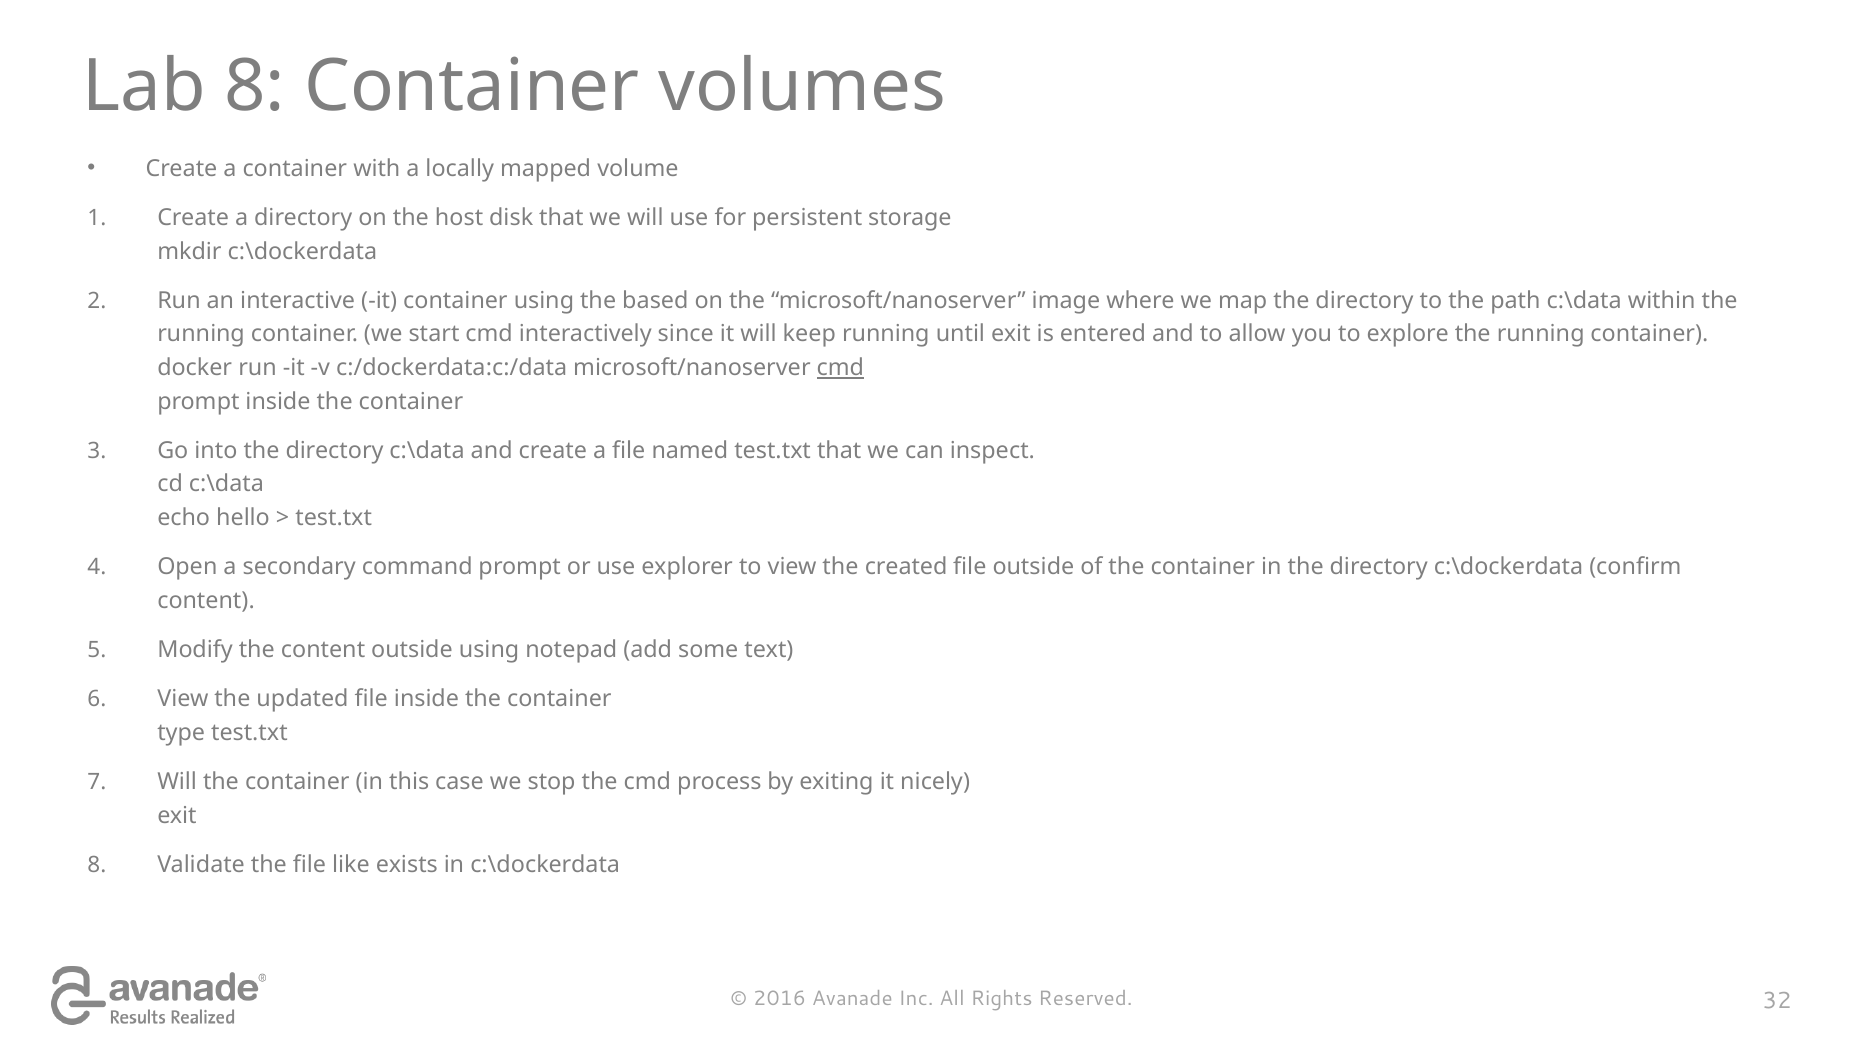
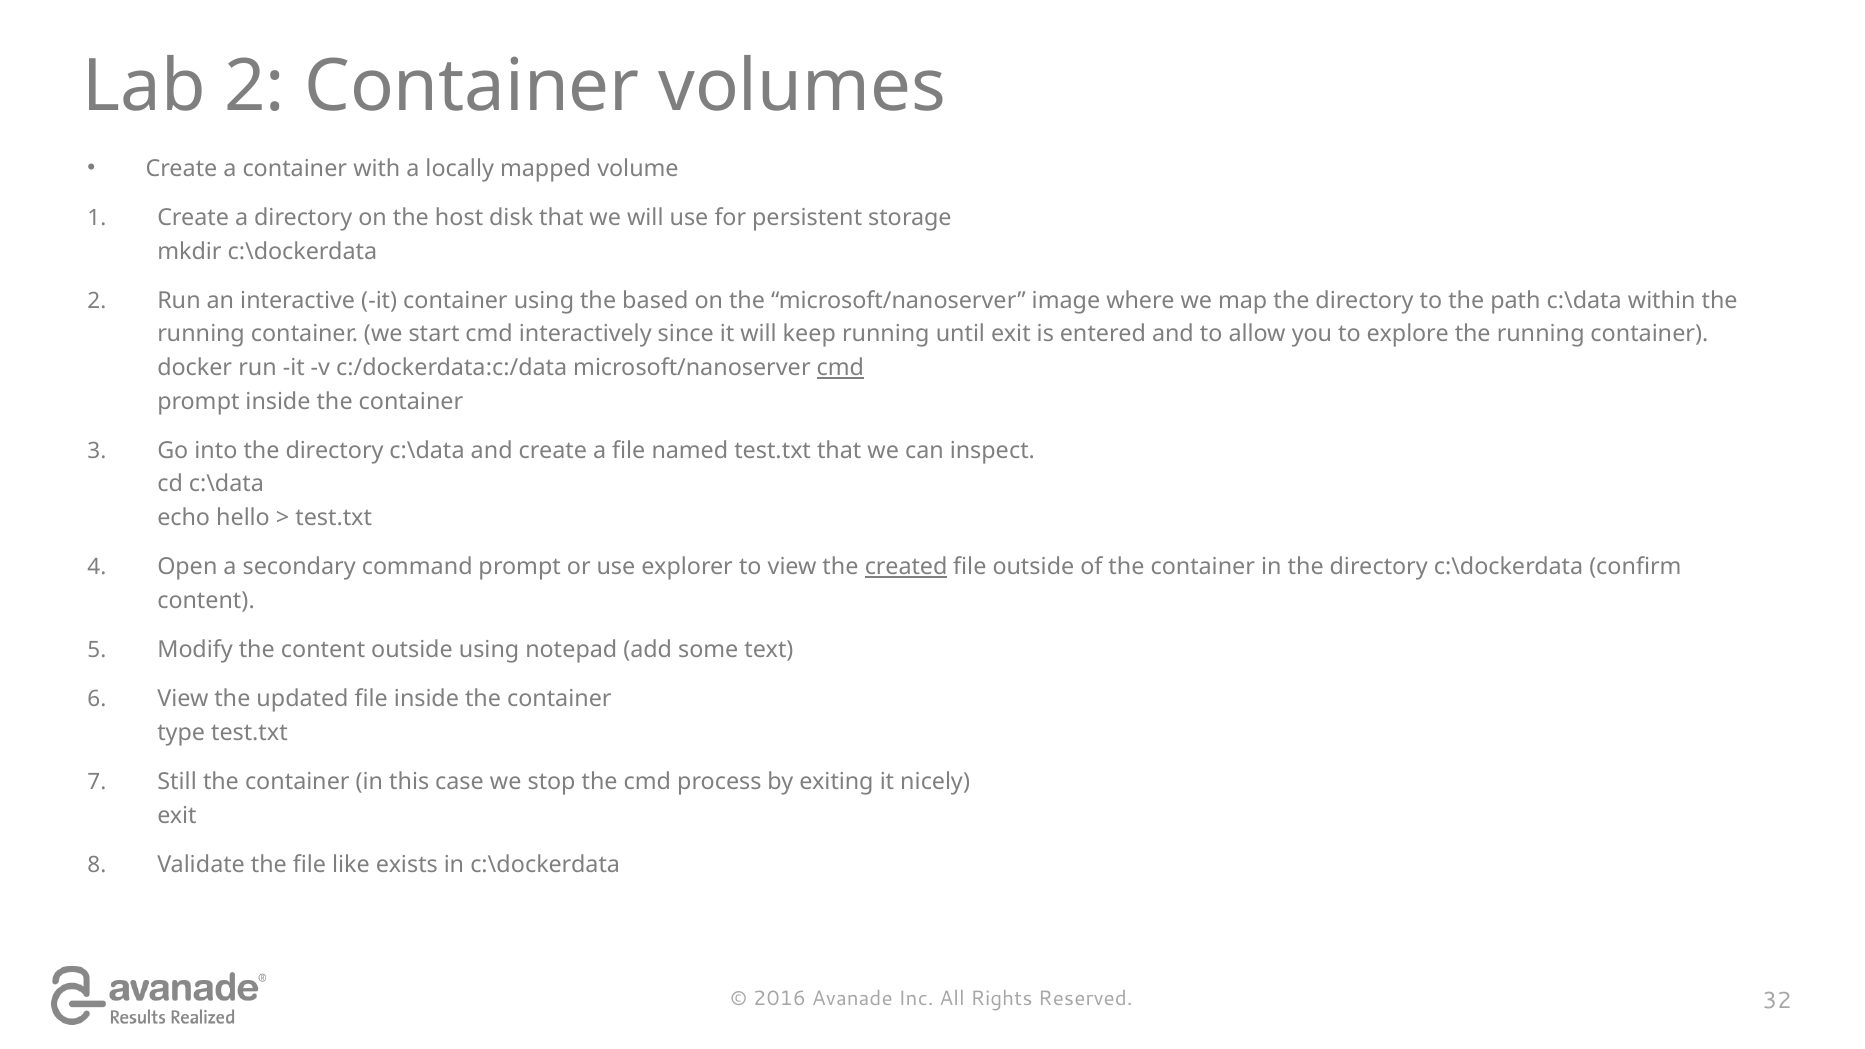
Lab 8: 8 -> 2 (255, 87)
created underline: none -> present (906, 567)
Will: Will -> Still (177, 782)
